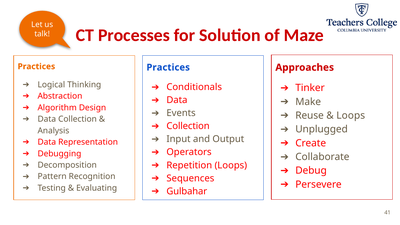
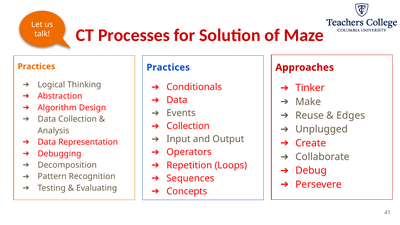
Loops: Loops -> Edges (351, 116)
Gulbahar: Gulbahar -> Concepts (187, 191)
